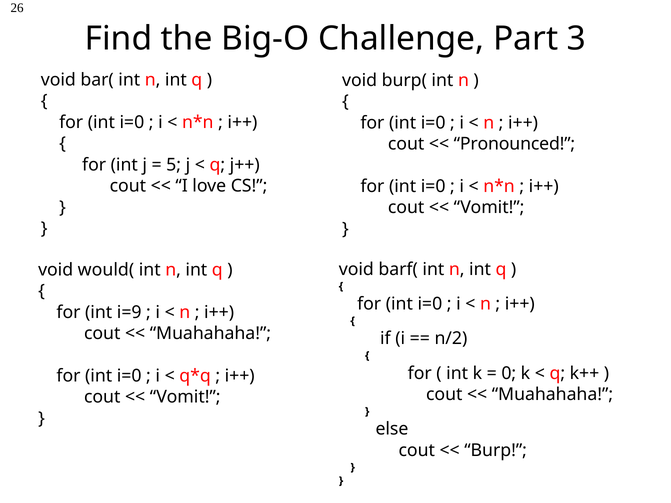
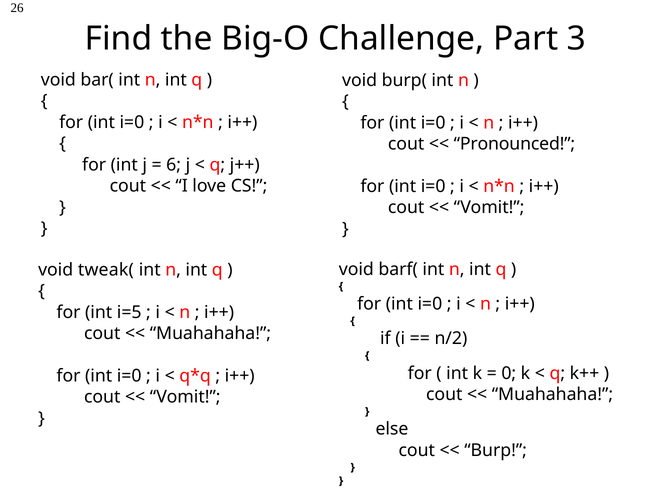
5: 5 -> 6 (174, 165)
would(: would( -> tweak( (106, 270)
i=9: i=9 -> i=5 (129, 312)
